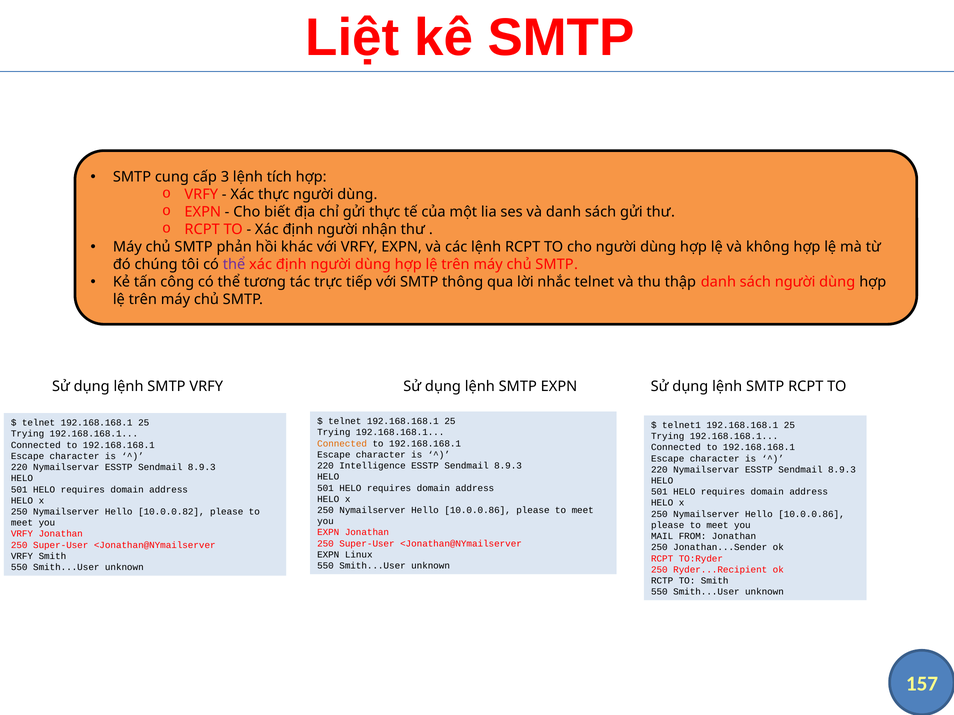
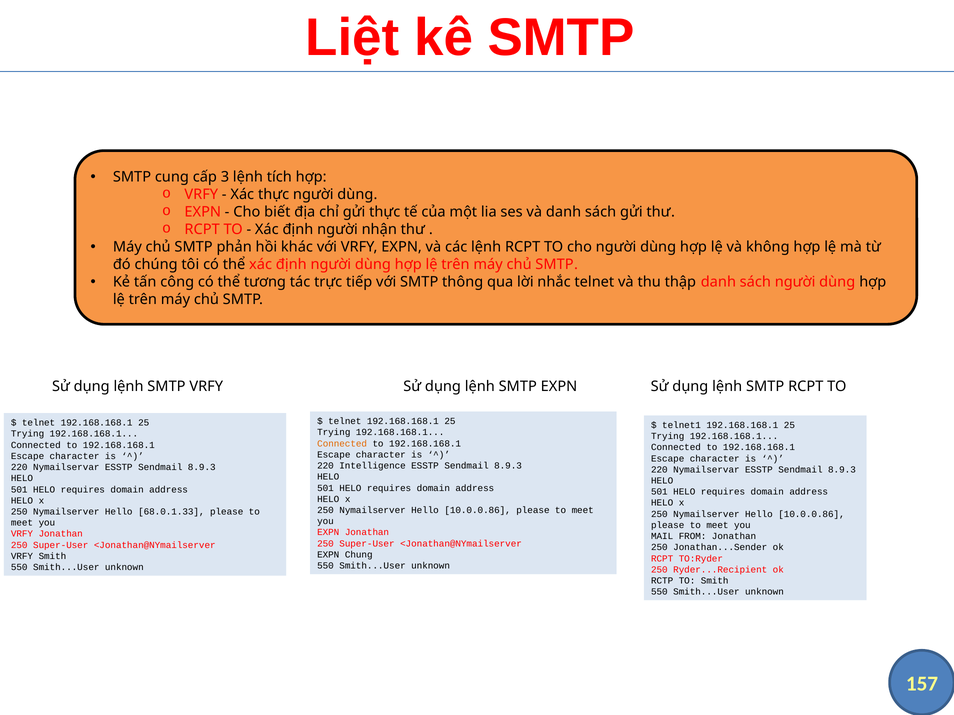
thể colour: purple -> black (234, 265)
10.0.0.82: 10.0.0.82 -> 68.0.1.33 (171, 512)
Linux: Linux -> Chung (359, 555)
